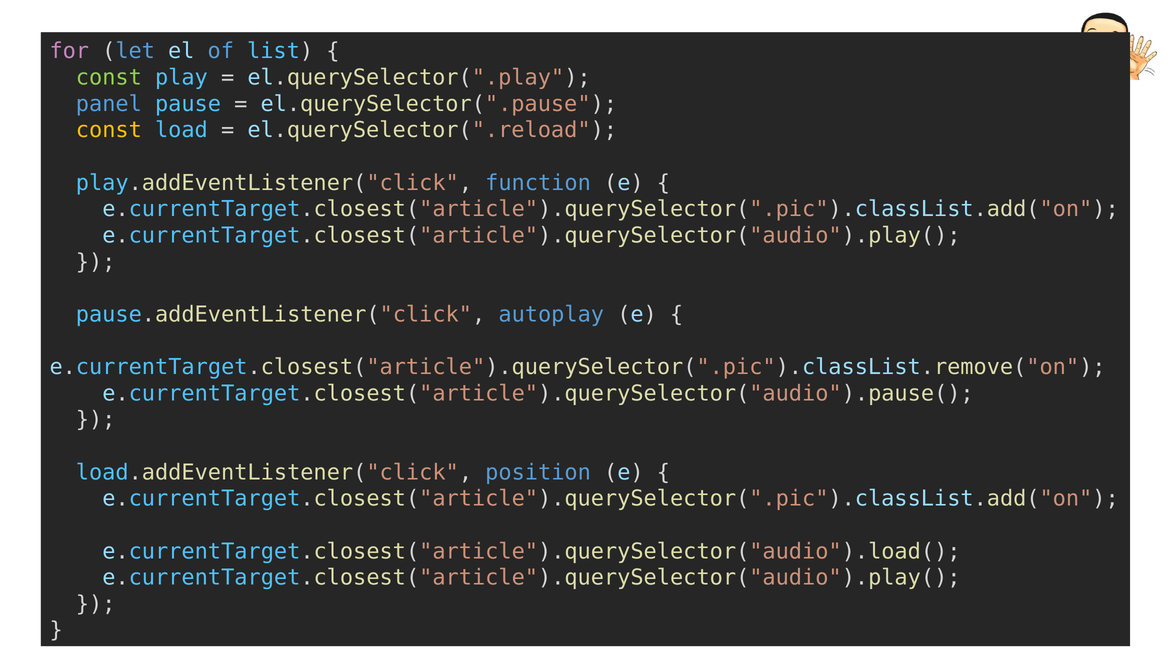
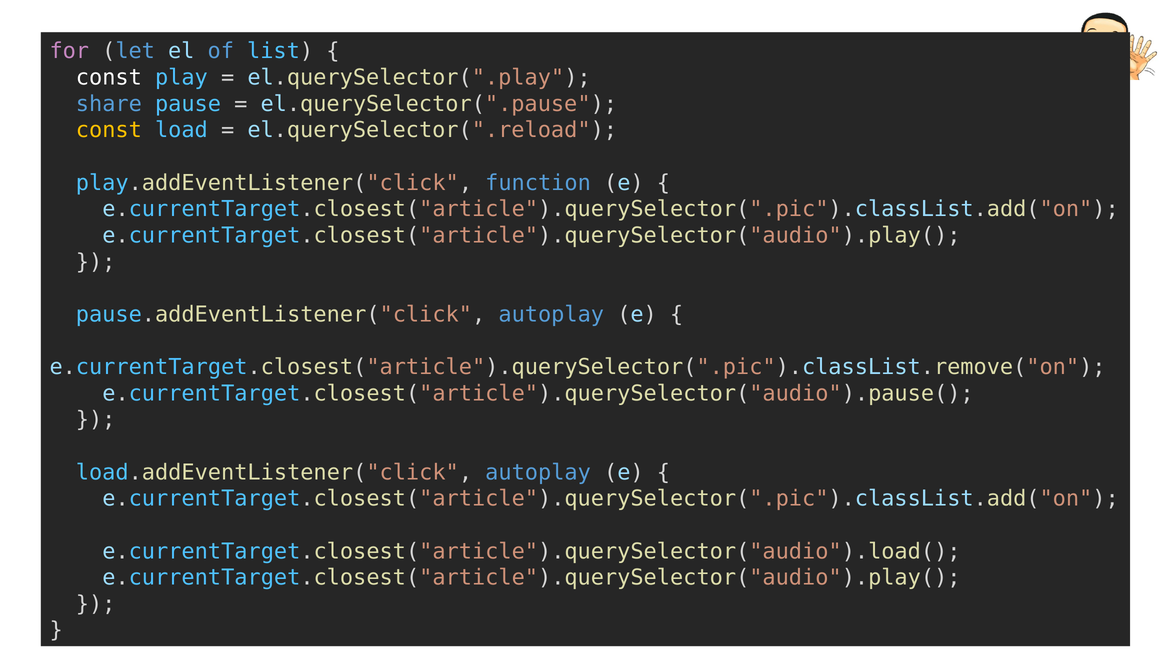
const colour: light green -> white (109, 78)
panel: panel -> share (109, 104)
load.addEventListener("click position: position -> autoplay (538, 473)
